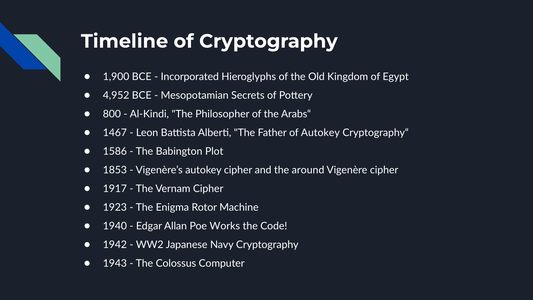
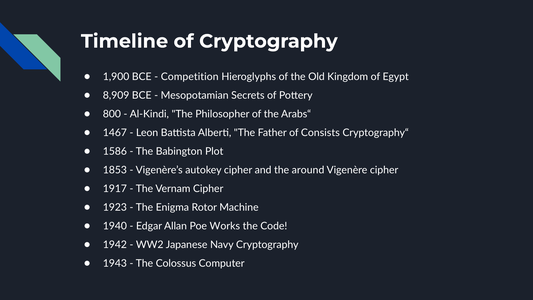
Incorporated: Incorporated -> Competition (190, 77)
4,952: 4,952 -> 8,909 (116, 95)
of Autokey: Autokey -> Consists (320, 133)
